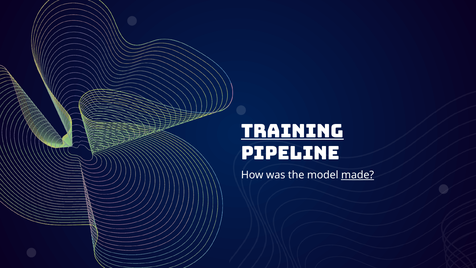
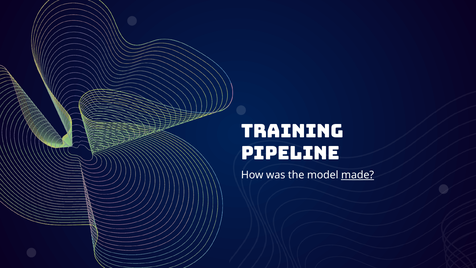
training underline: present -> none (292, 131)
